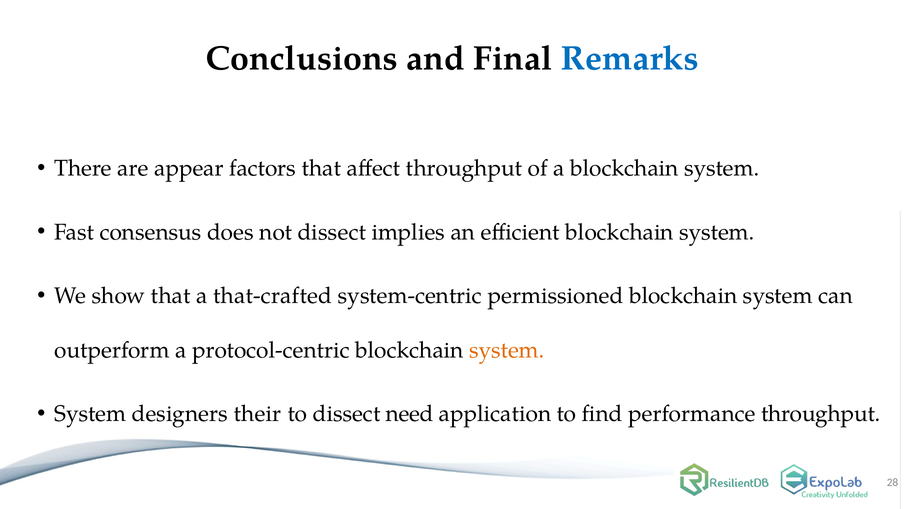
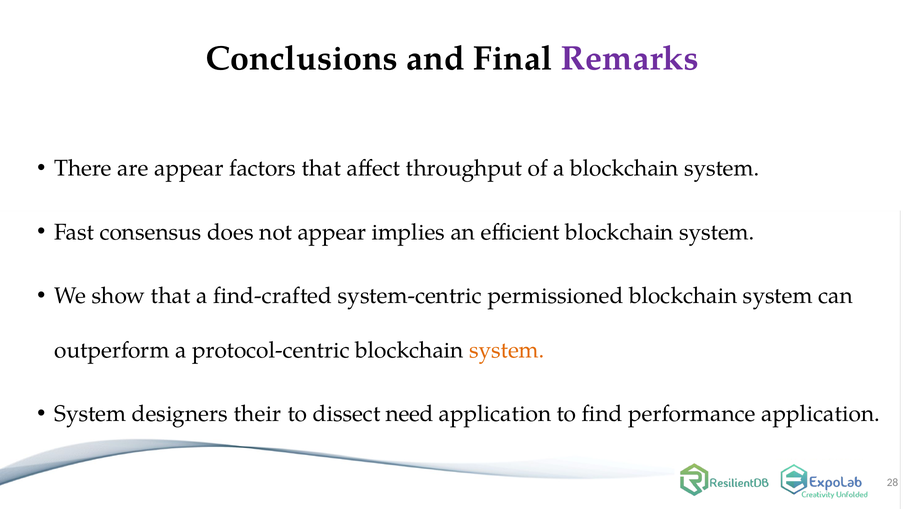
Remarks colour: blue -> purple (630, 59)
not dissect: dissect -> appear (332, 232)
that-crafted: that-crafted -> find-crafted (273, 296)
performance throughput: throughput -> application (821, 414)
